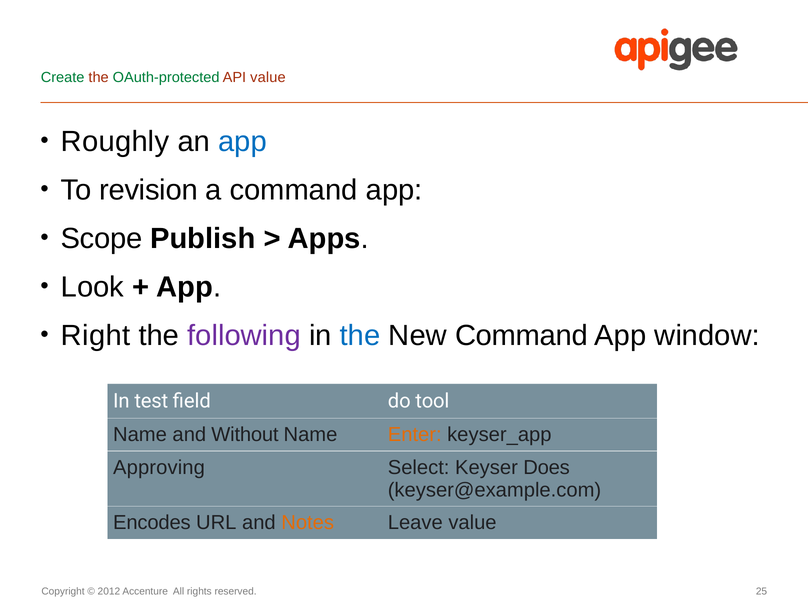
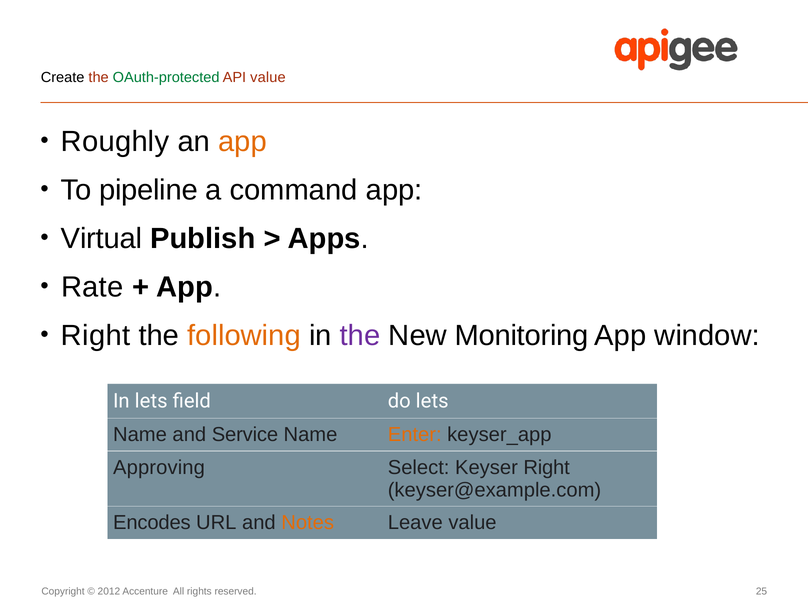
Create colour: green -> black (63, 77)
app colour: blue -> orange (242, 142)
revision: revision -> pipeline (149, 190)
Scope: Scope -> Virtual (101, 239)
Look: Look -> Rate (92, 287)
following colour: purple -> orange (244, 336)
the colour: blue -> purple (360, 336)
New Command: Command -> Monitoring (522, 336)
In test: test -> lets (151, 401)
do tool: tool -> lets (432, 401)
Without: Without -> Service (245, 435)
Keyser Does: Does -> Right (547, 467)
